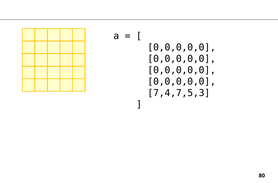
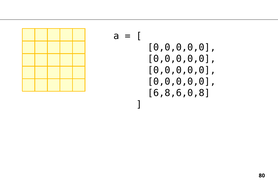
7,4,7,5,3: 7,4,7,5,3 -> 6,8,6,0,8 (179, 93)
